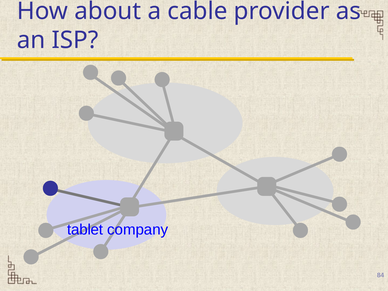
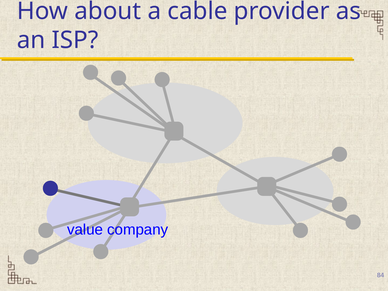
tablet: tablet -> value (85, 230)
